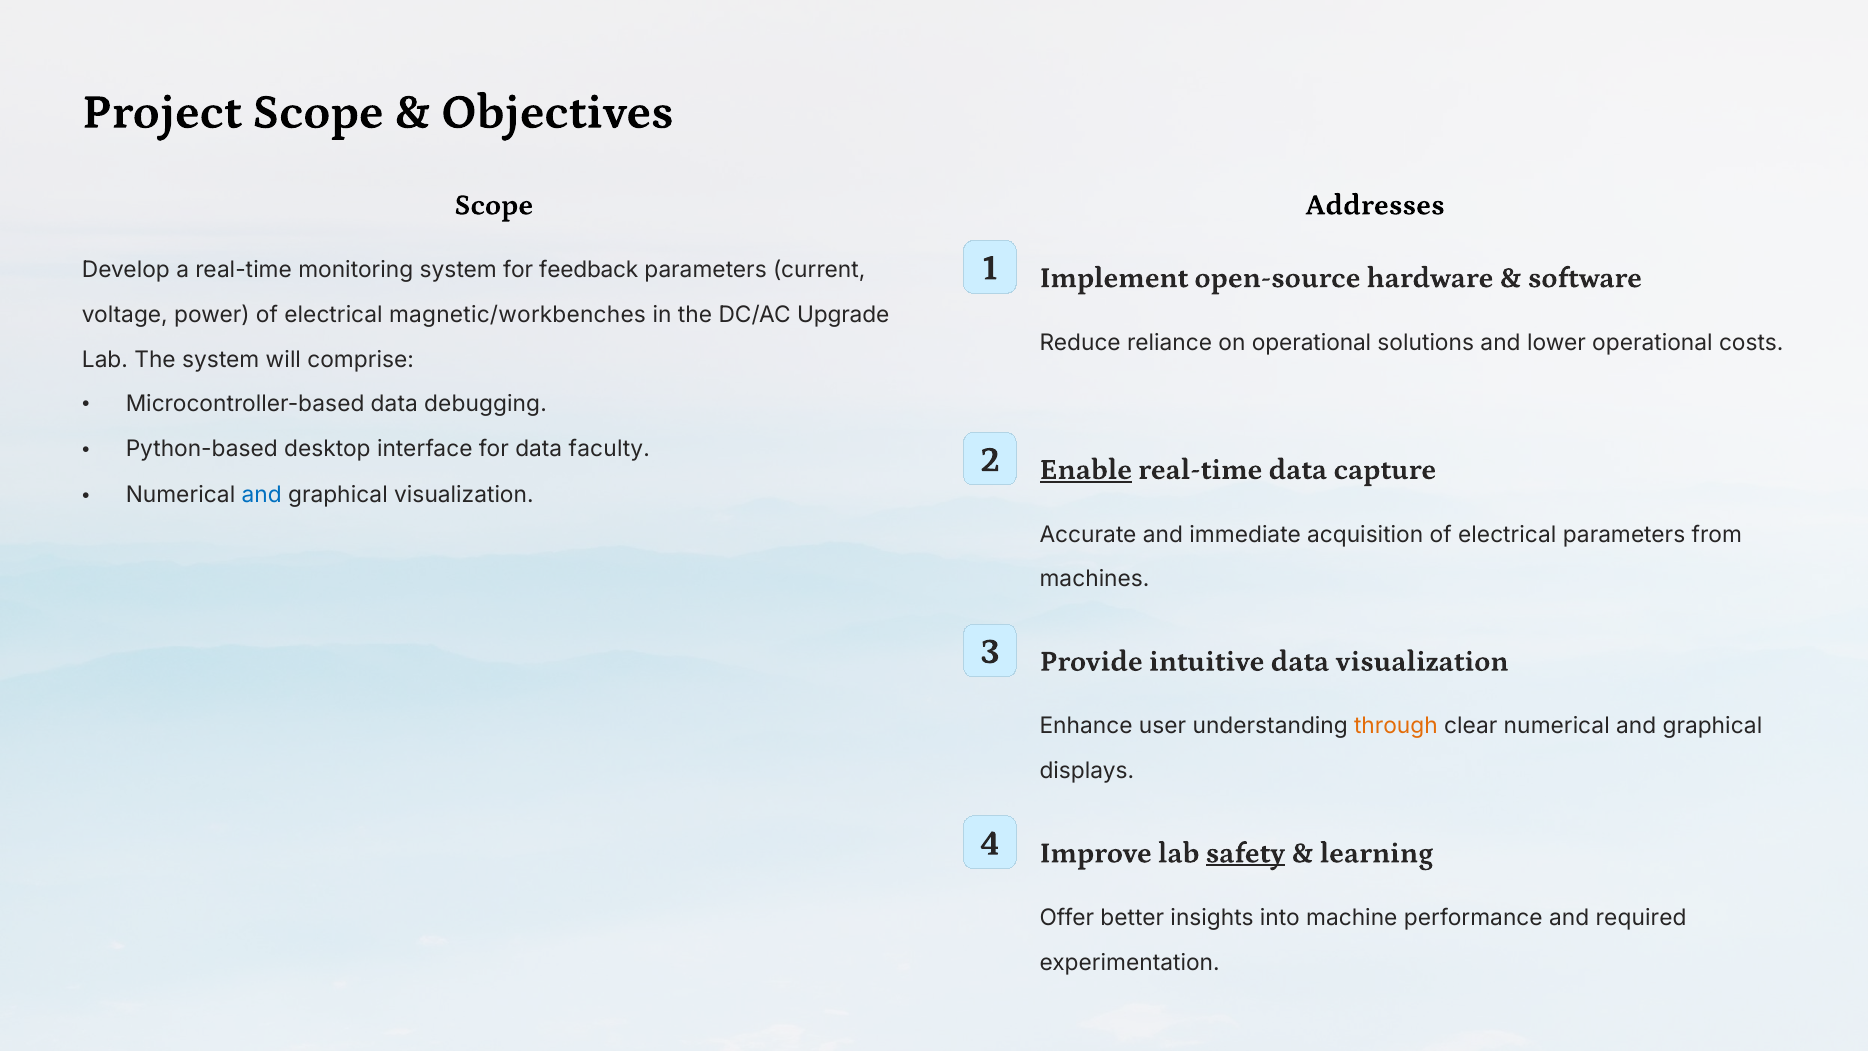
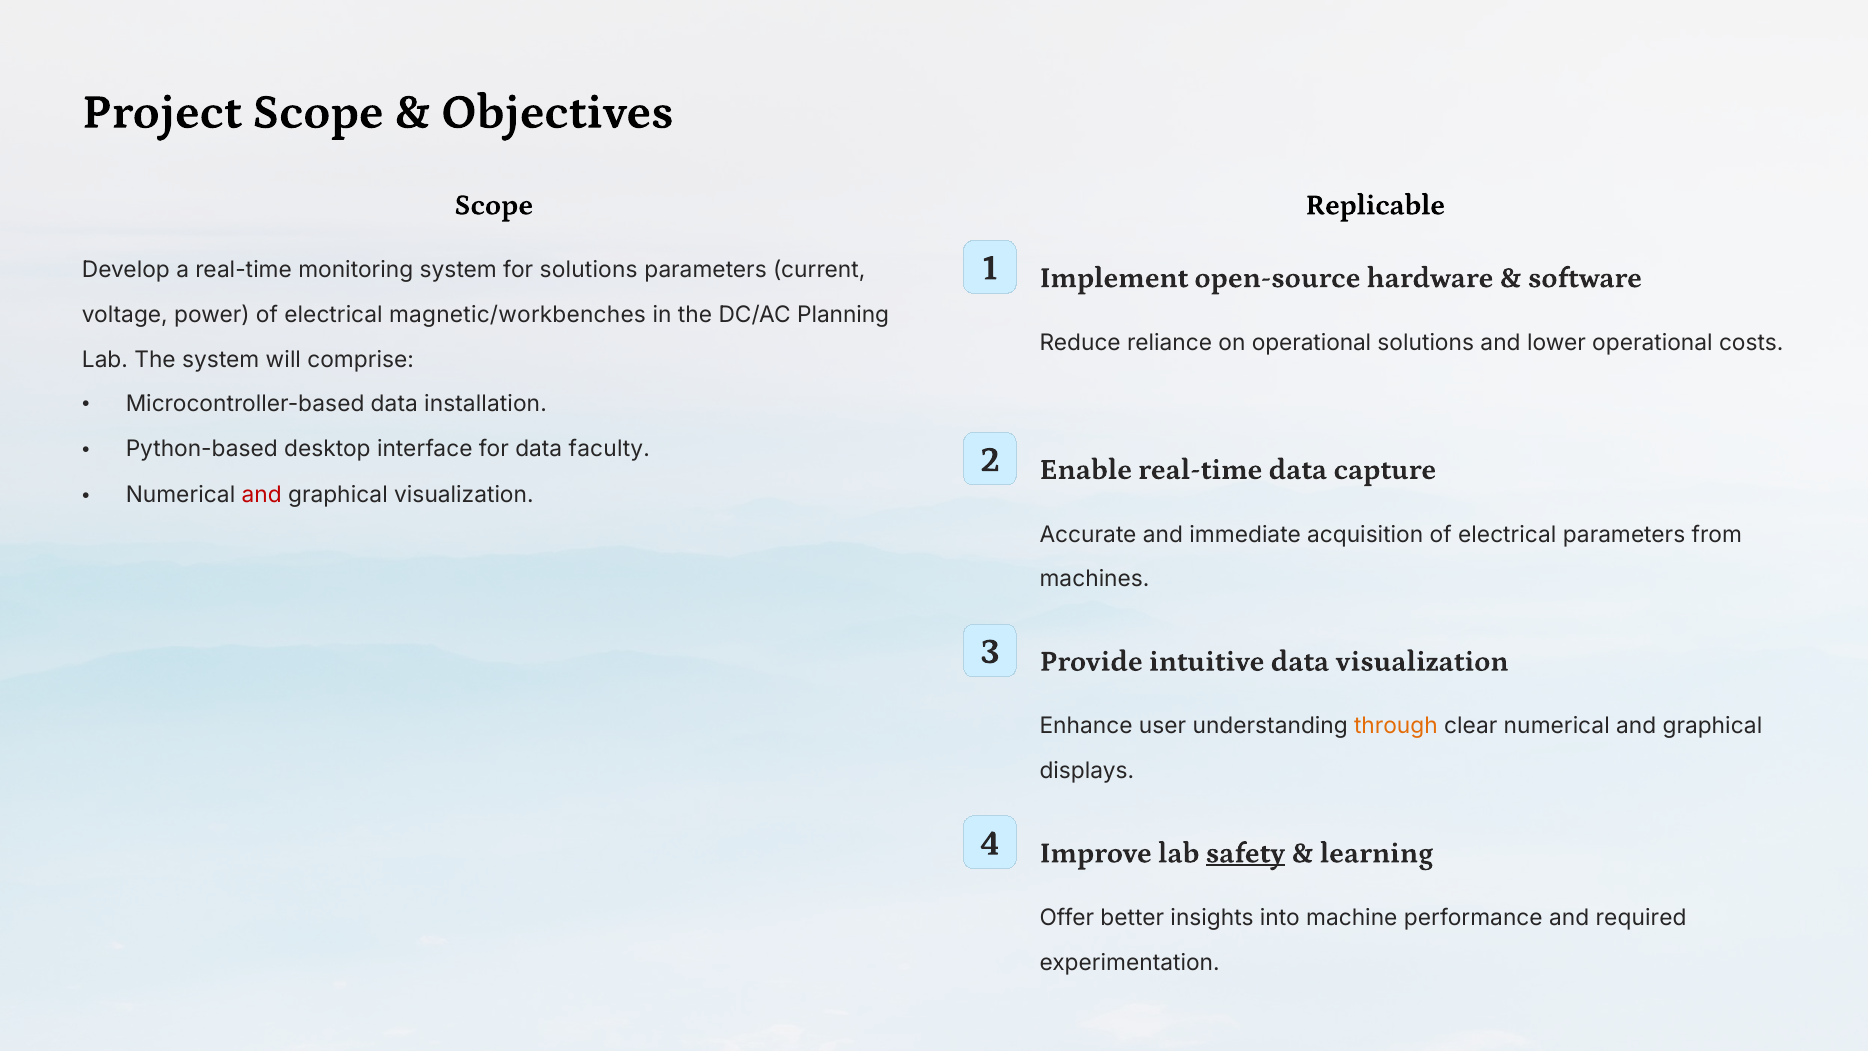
Addresses: Addresses -> Replicable (1375, 205)
for feedback: feedback -> solutions (589, 270)
Upgrade: Upgrade -> Planning (843, 315)
debugging: debugging -> installation (485, 404)
Enable underline: present -> none (1086, 469)
and colour: blue -> red (262, 495)
